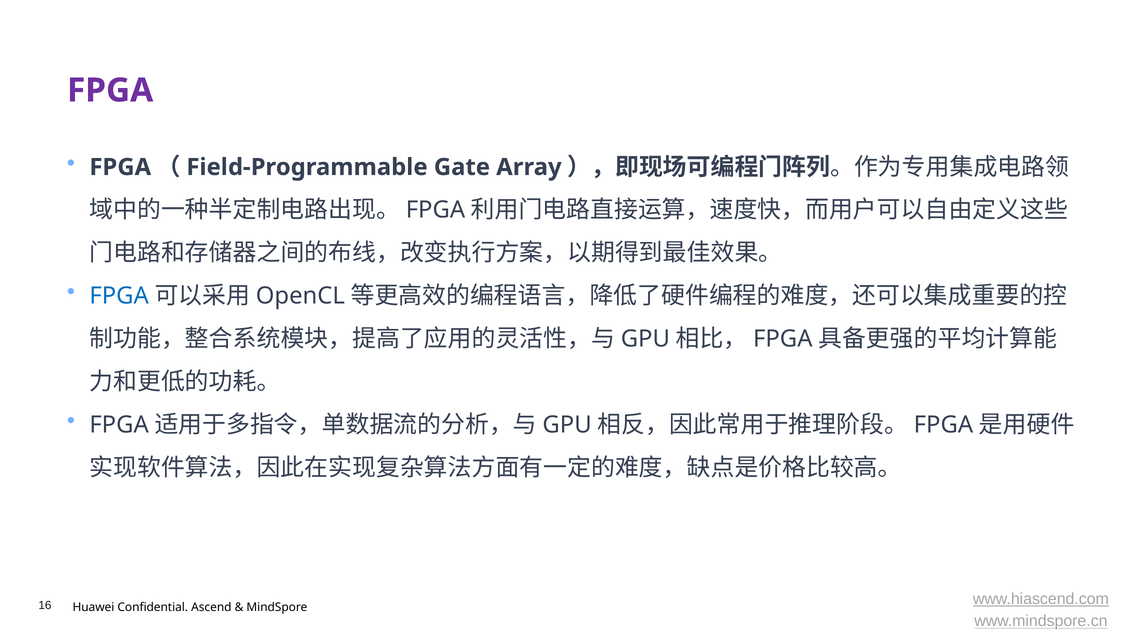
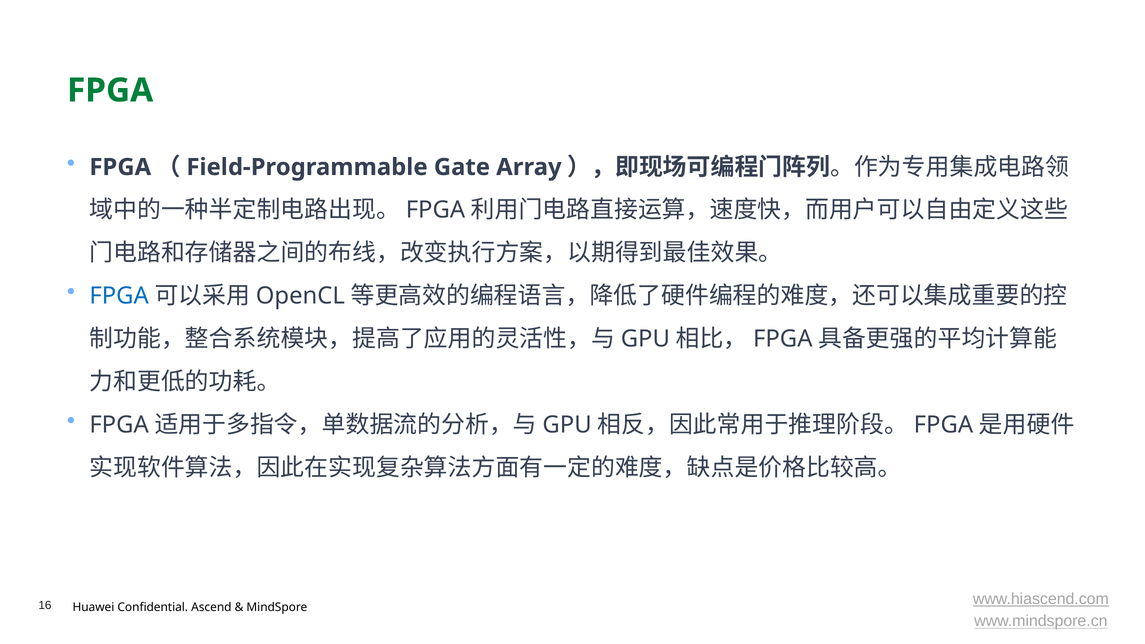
FPGA colour: purple -> green (110, 90)
